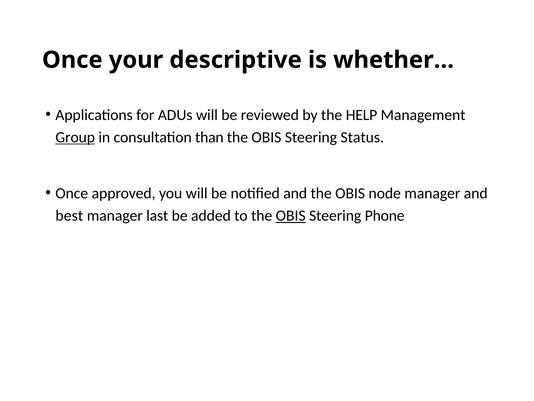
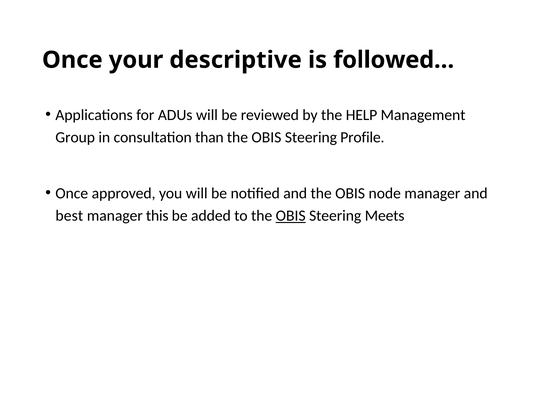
whether…: whether… -> followed… (394, 60)
Group underline: present -> none (75, 137)
Status: Status -> Profile (362, 137)
last: last -> this (157, 216)
Phone: Phone -> Meets (385, 216)
